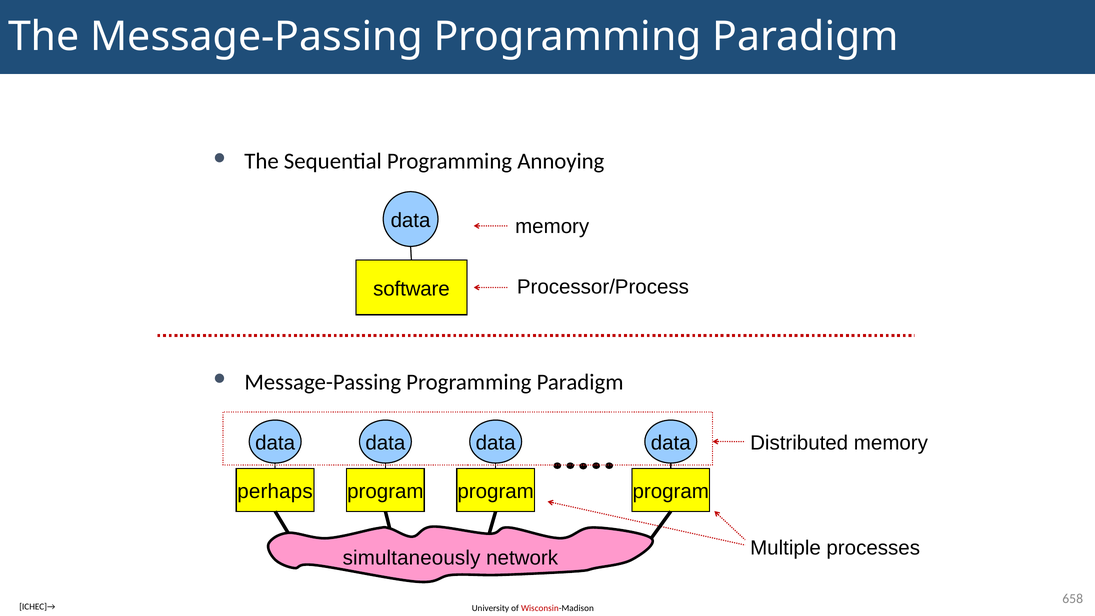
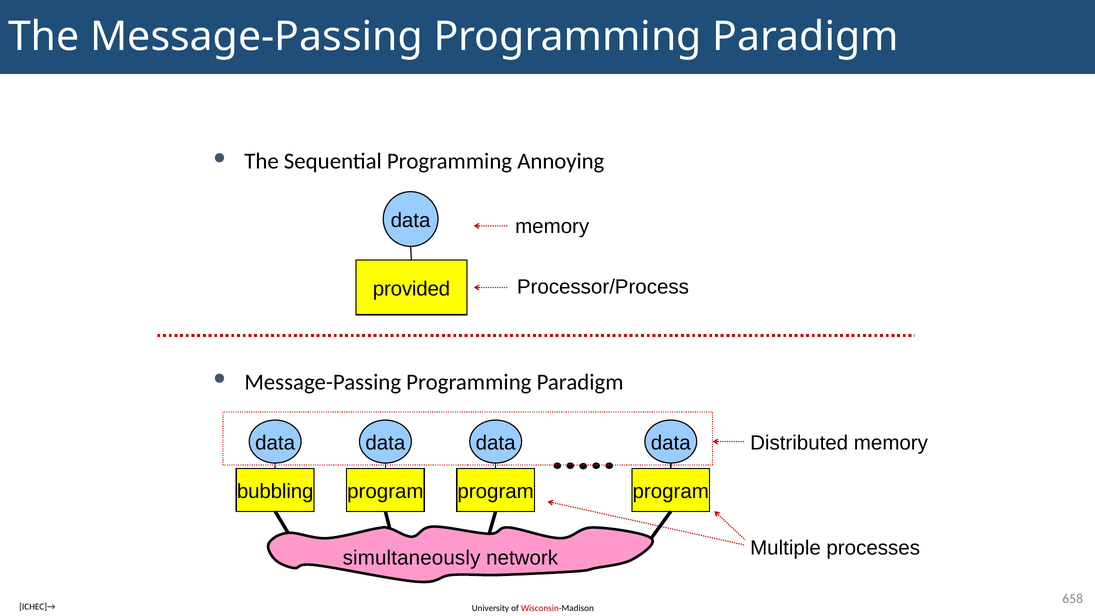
software: software -> provided (411, 289)
perhaps: perhaps -> bubbling (275, 491)
